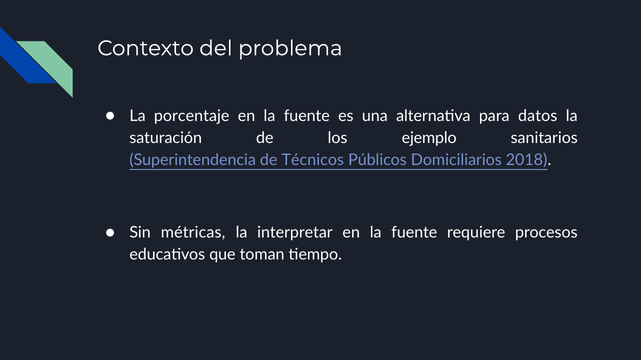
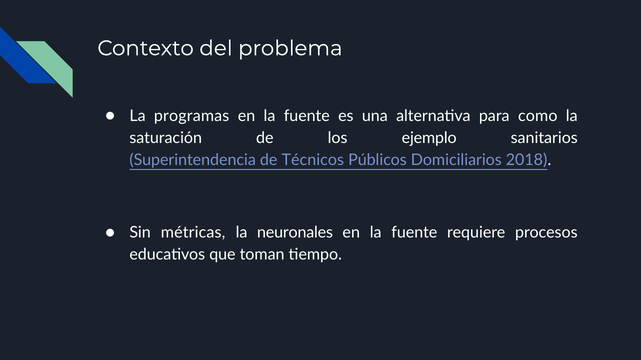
porcentaje: porcentaje -> programas (192, 116)
datos: datos -> como (538, 116)
interpretar: interpretar -> neuronales (295, 233)
